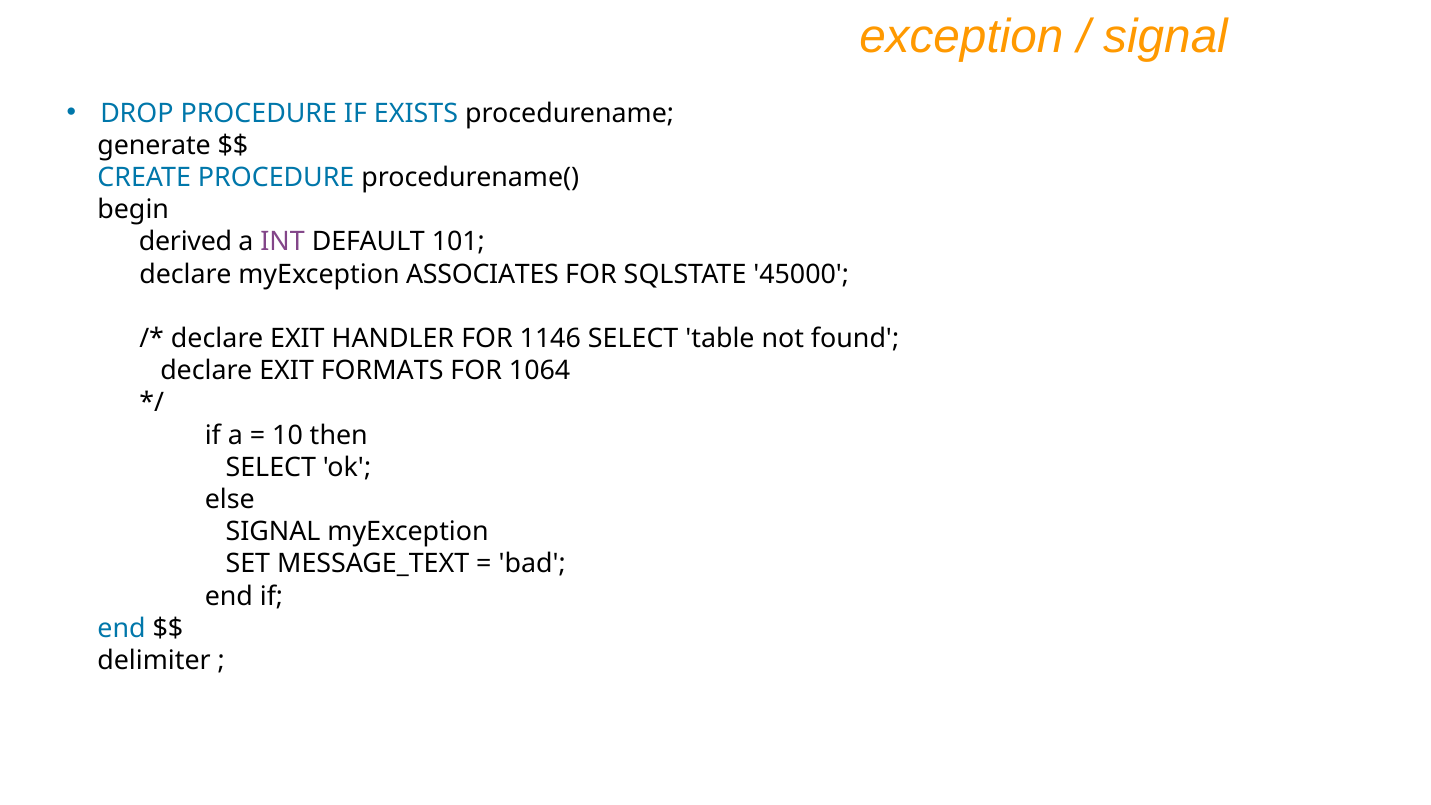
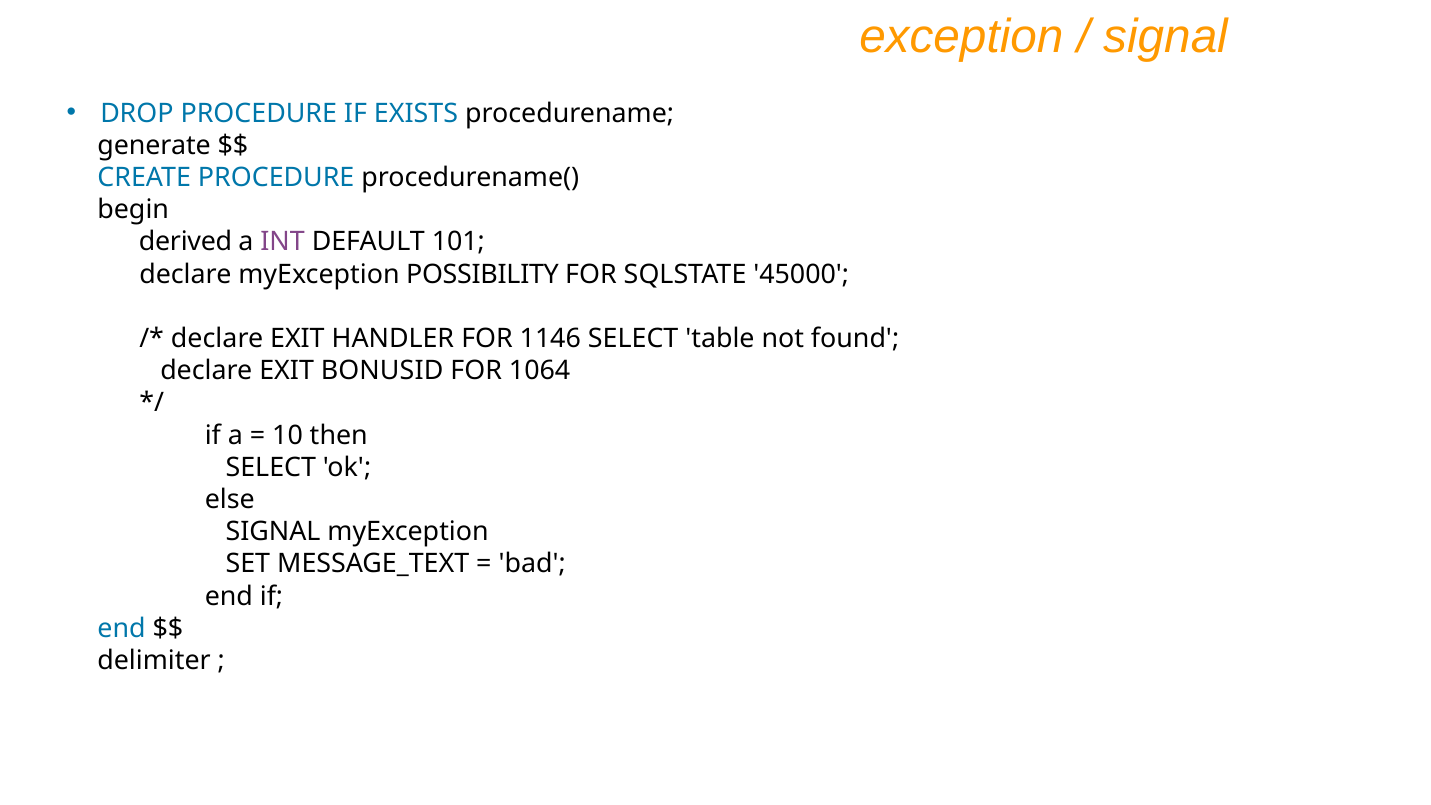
ASSOCIATES: ASSOCIATES -> POSSIBILITY (483, 274)
FORMATS: FORMATS -> BONUSID (382, 371)
